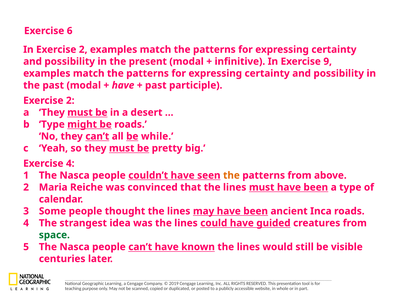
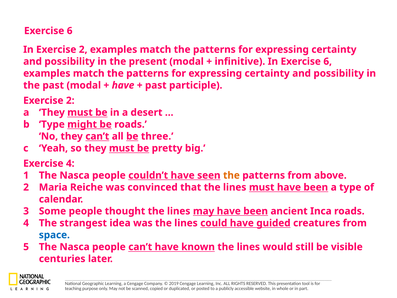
In Exercise 9: 9 -> 6 (328, 61)
while: while -> three (157, 136)
space colour: green -> blue (54, 235)
